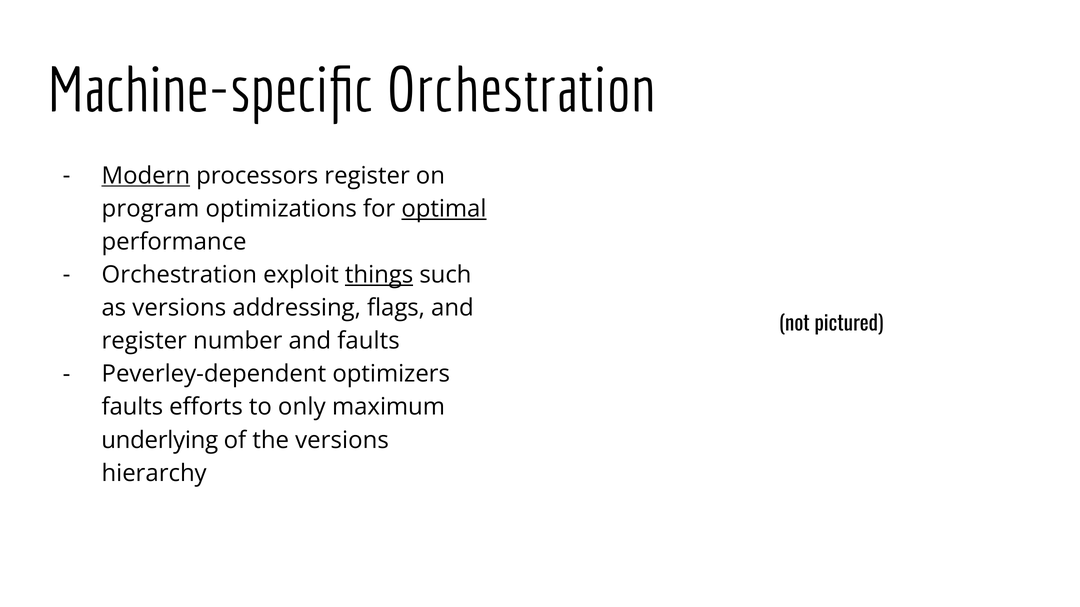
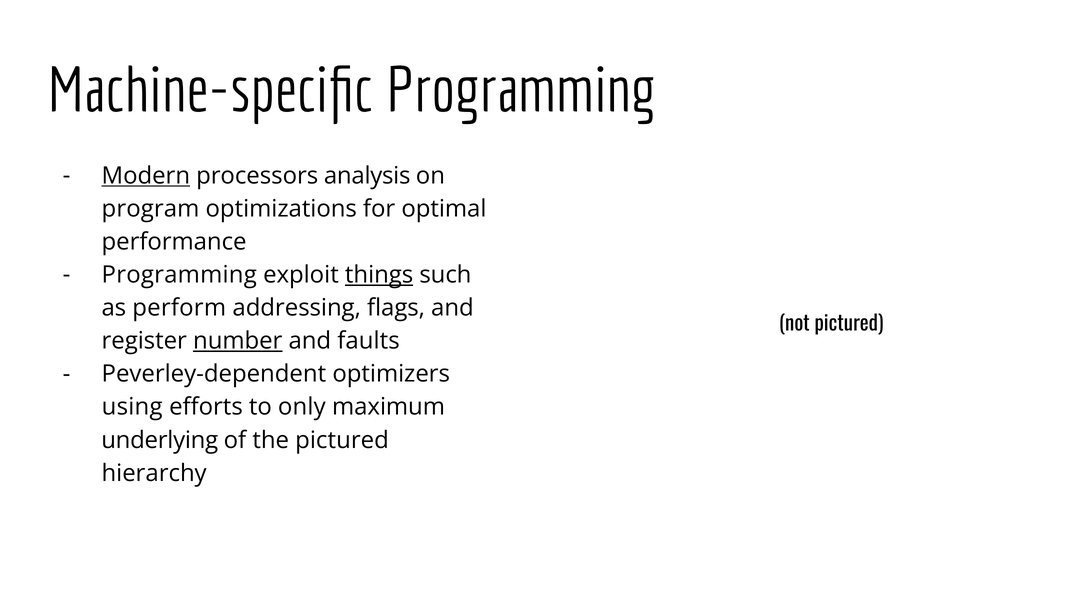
Machine-specific Orchestration: Orchestration -> Programming (521, 91)
processors register: register -> analysis (367, 176)
optimal underline: present -> none (444, 209)
Orchestration: Orchestration -> Programming (179, 275)
as versions: versions -> perform (179, 308)
number underline: none -> present (238, 341)
faults: faults -> using (132, 407)
the versions: versions -> pictured (342, 440)
